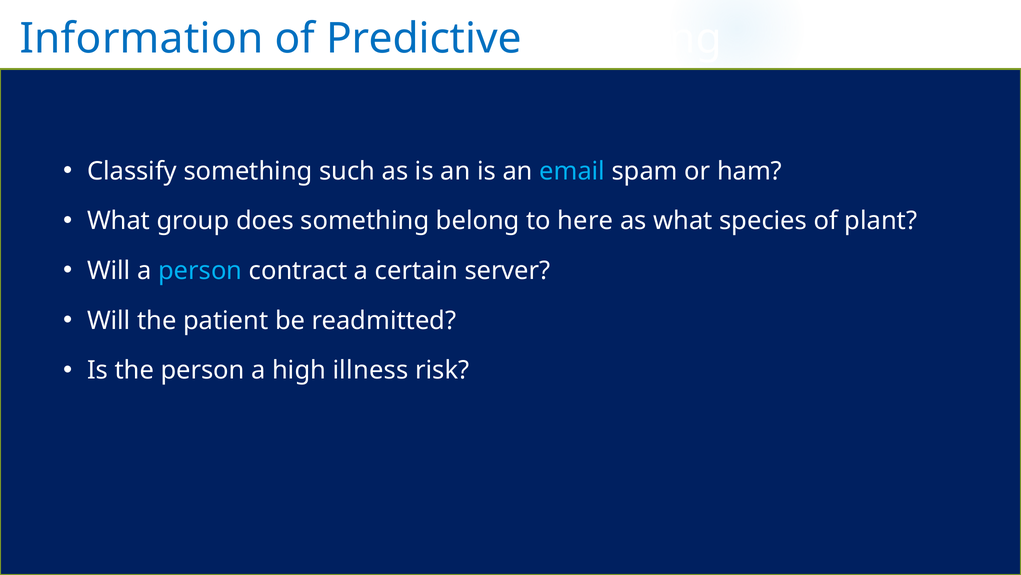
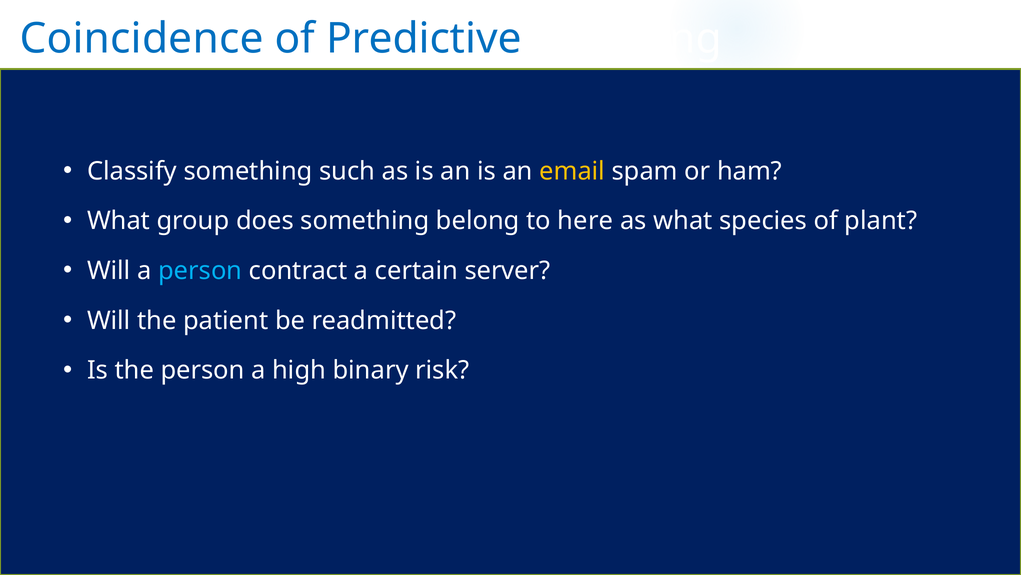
Information: Information -> Coincidence (142, 39)
email colour: light blue -> yellow (572, 171)
illness: illness -> binary (371, 370)
